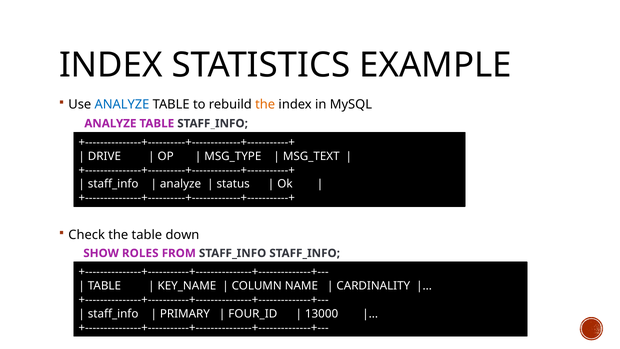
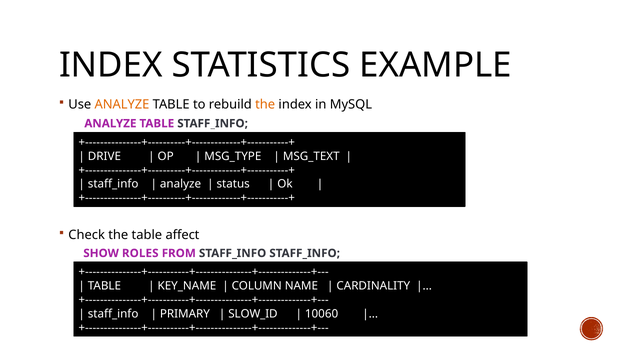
ANALYZE colour: blue -> orange (122, 104)
down: down -> affect (182, 235)
FOUR_ID: FOUR_ID -> SLOW_ID (253, 314)
13000: 13000 -> 10060 (322, 314)
